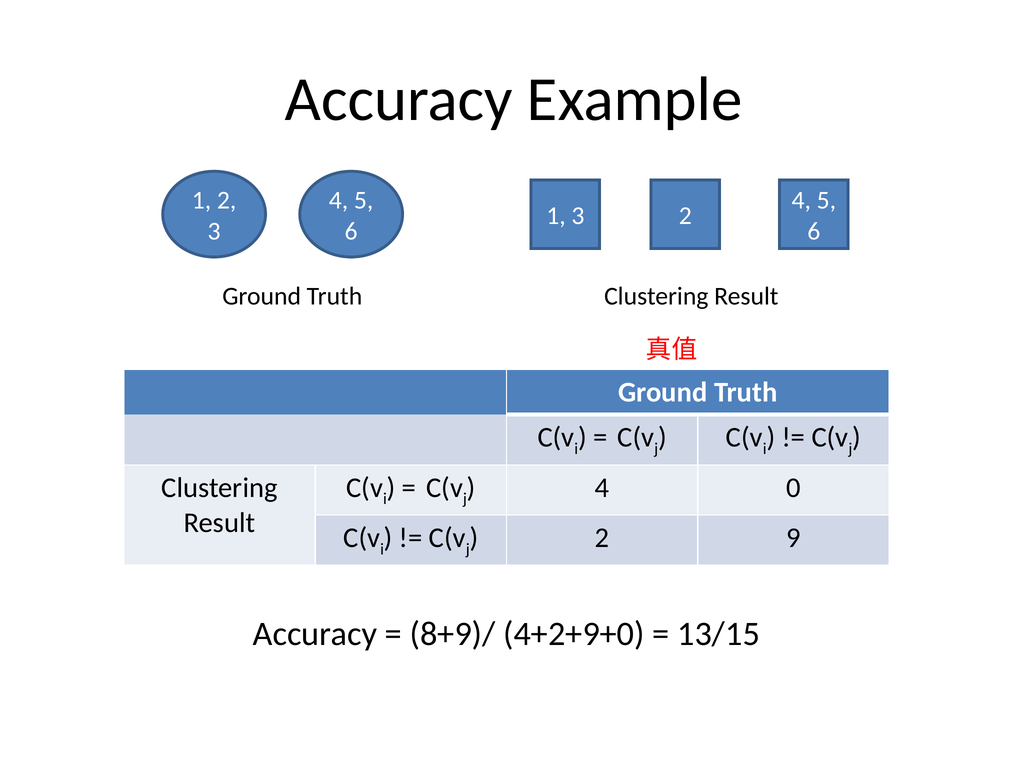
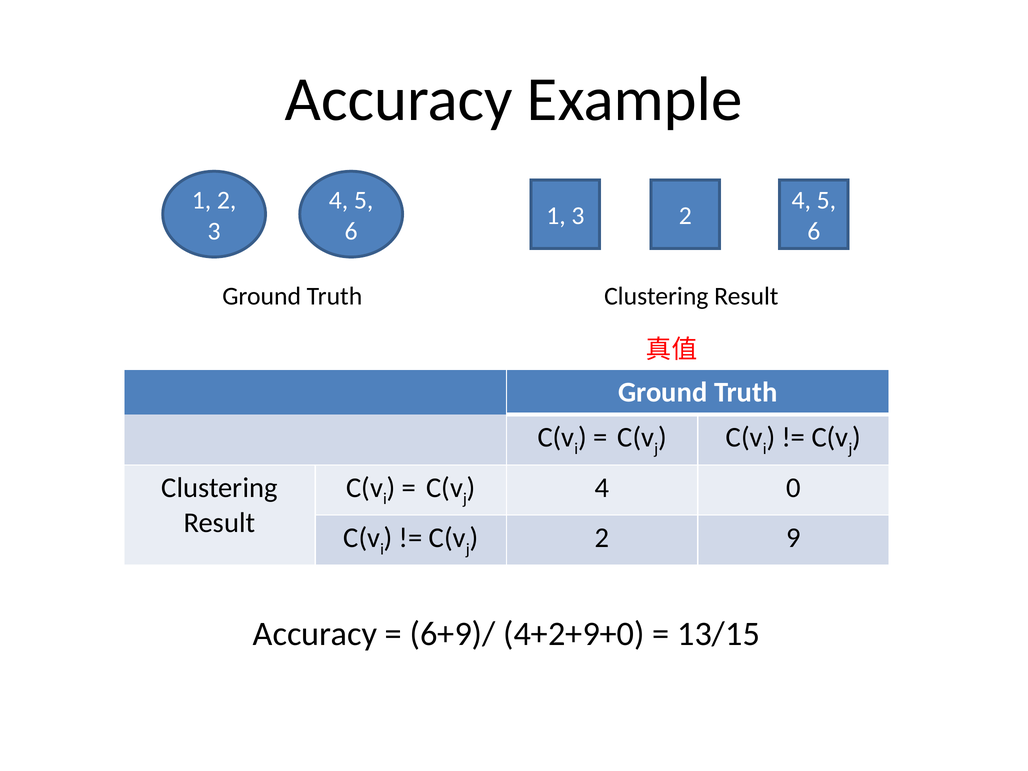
8+9)/: 8+9)/ -> 6+9)/ (453, 634)
